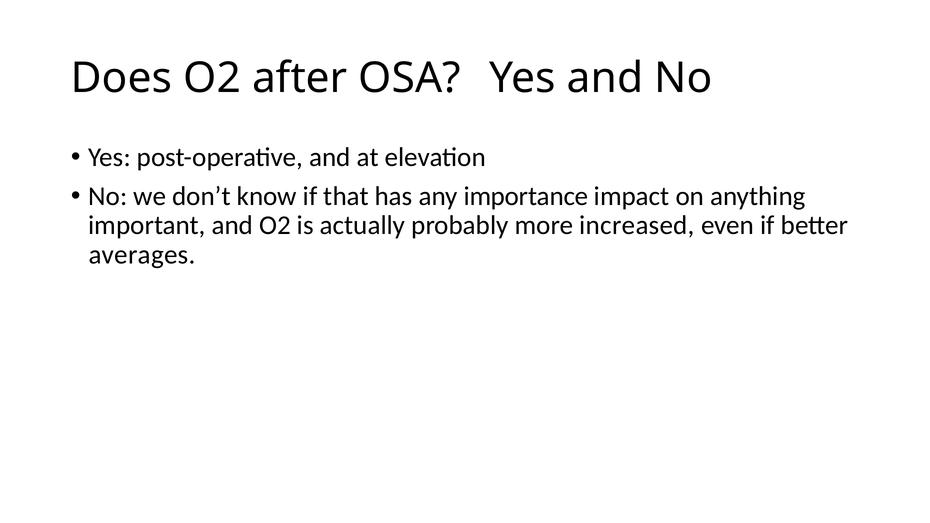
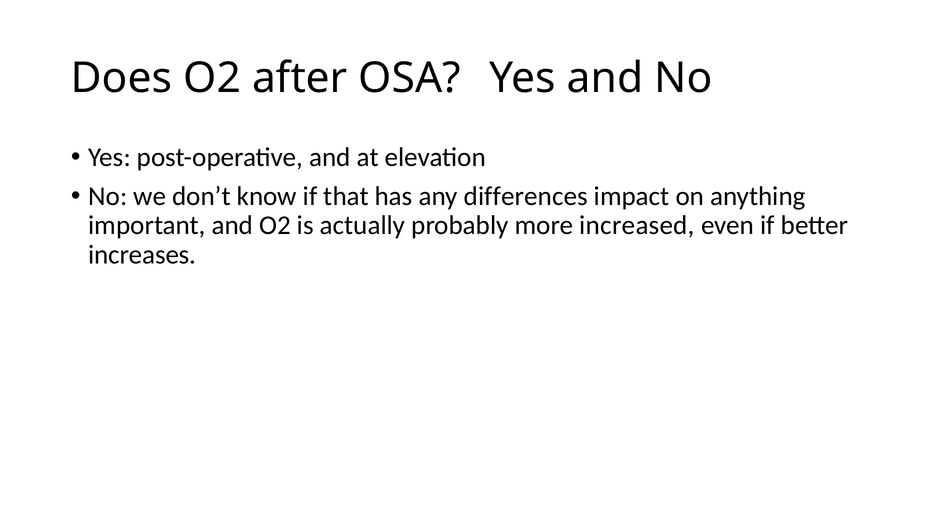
importance: importance -> differences (526, 196)
averages: averages -> increases (142, 255)
